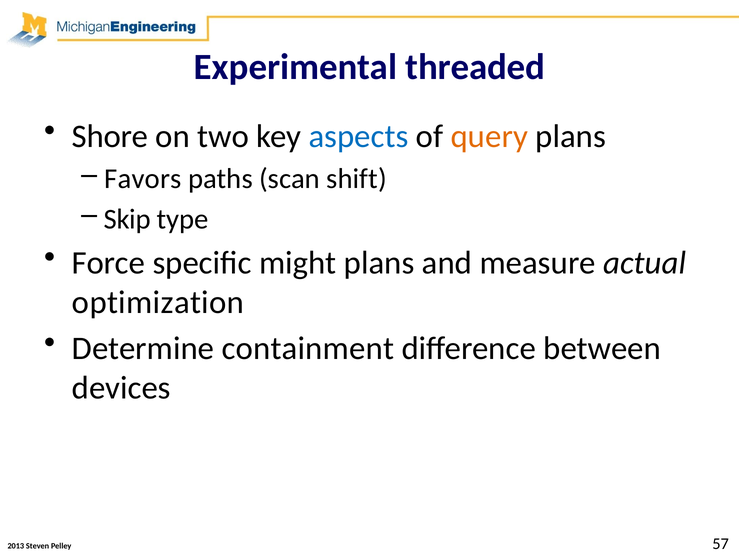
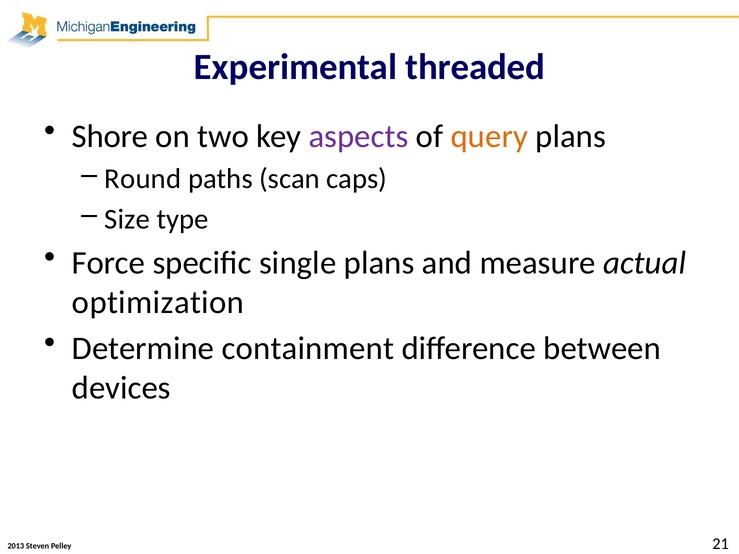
aspects colour: blue -> purple (359, 136)
Favors: Favors -> Round (143, 179)
shift: shift -> caps (357, 179)
Skip: Skip -> Size (127, 219)
might: might -> single (298, 263)
57: 57 -> 21 (721, 544)
